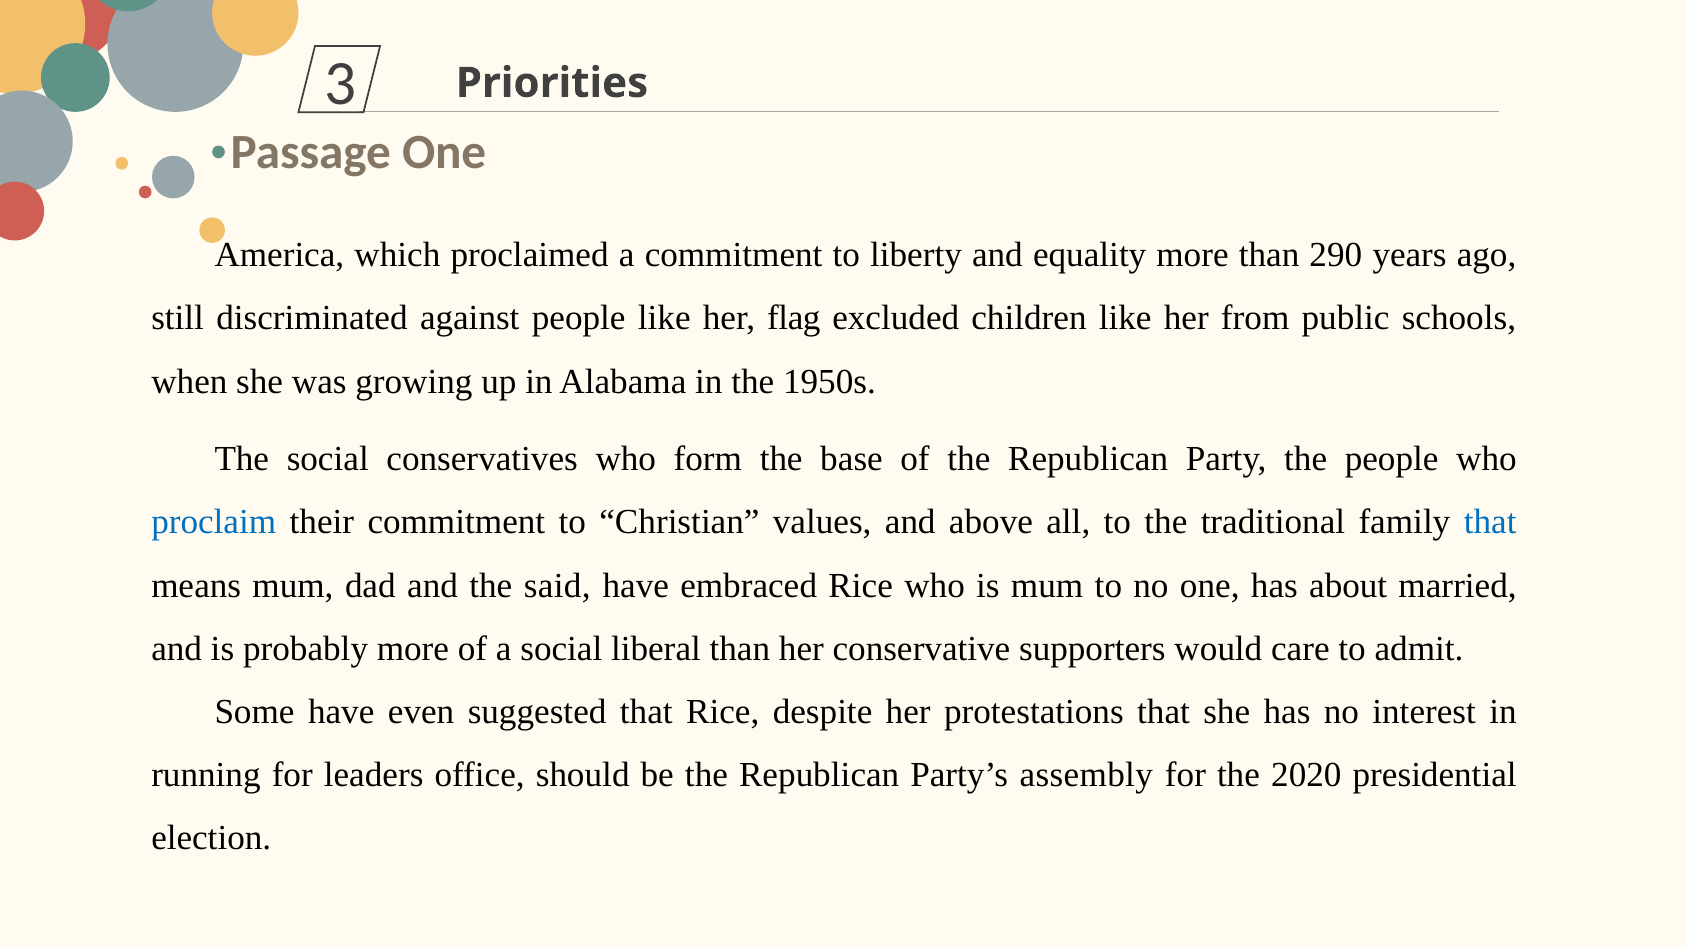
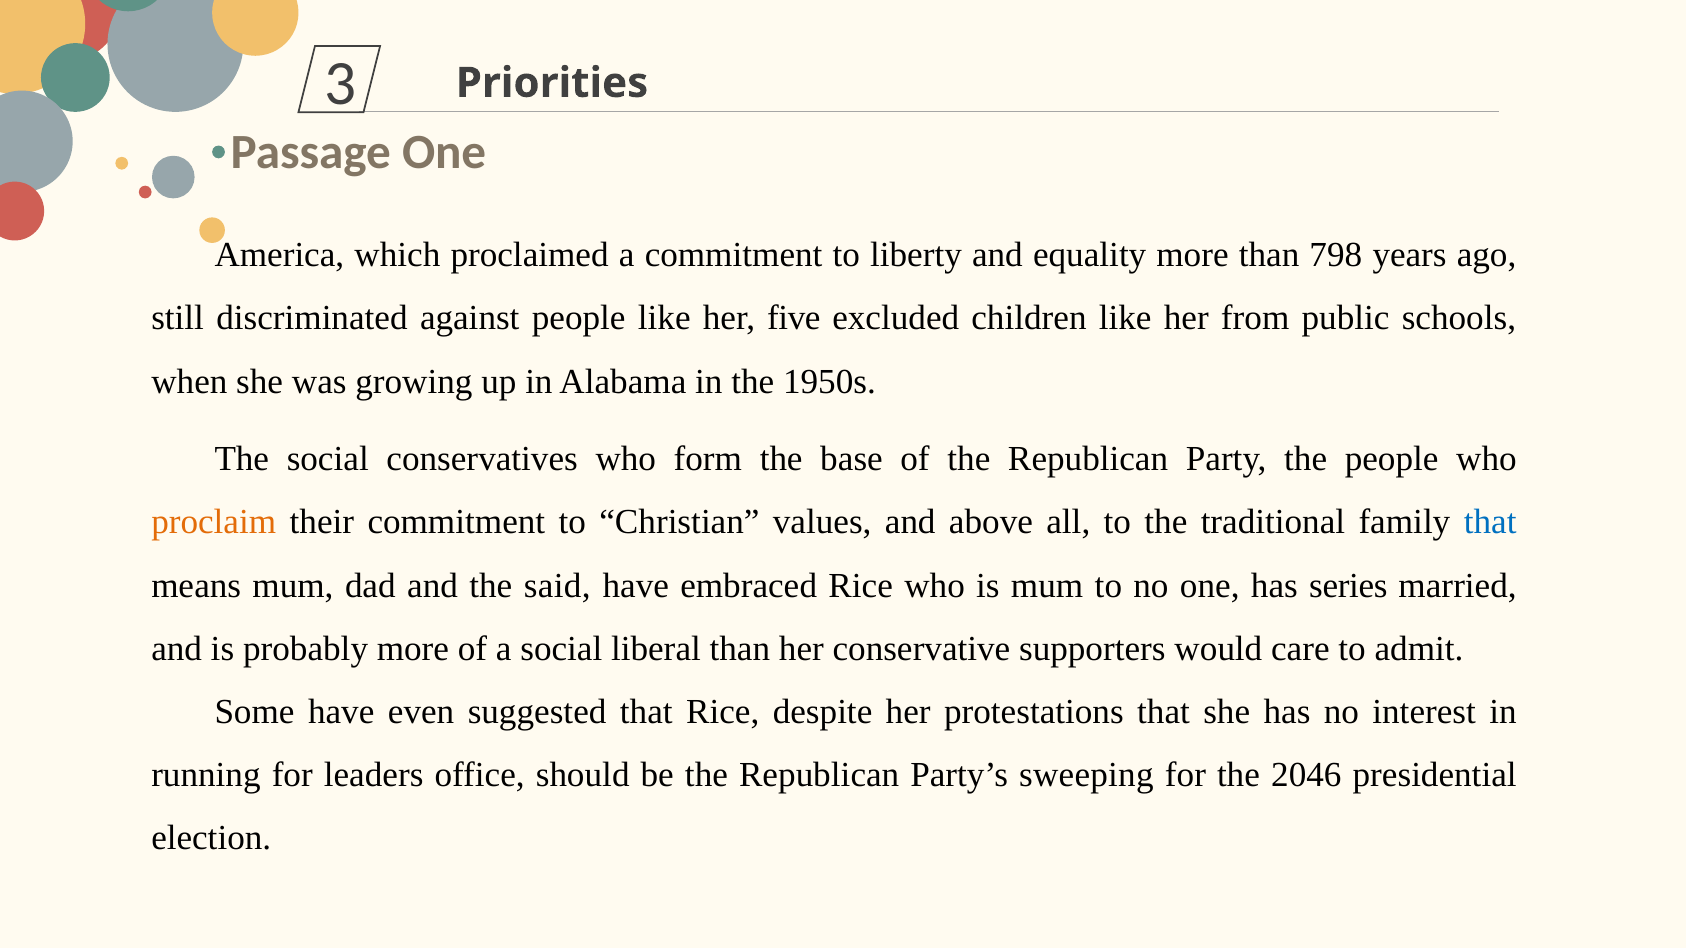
290: 290 -> 798 (1336, 255)
flag: flag -> five (794, 318)
proclaim colour: blue -> orange (214, 523)
about: about -> series (1348, 586)
assembly: assembly -> sweeping (1086, 775)
2020: 2020 -> 2046 (1306, 775)
